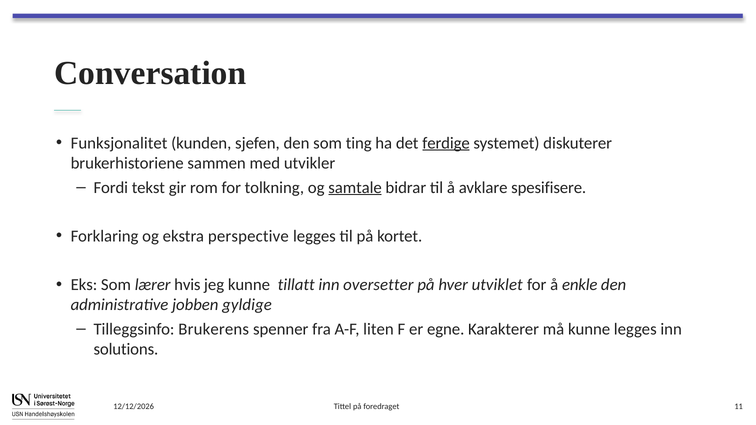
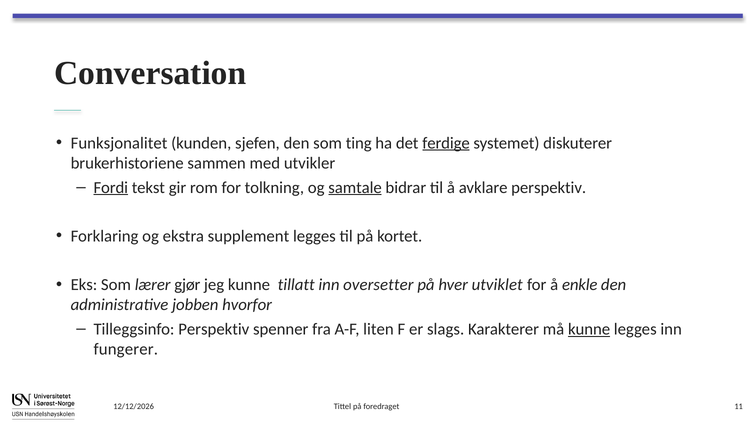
Fordi underline: none -> present (111, 188)
avklare spesifisere: spesifisere -> perspektiv (549, 188)
perspective: perspective -> supplement (248, 236)
hvis: hvis -> gjør (187, 285)
gyldige: gyldige -> hvorfor (247, 305)
Tilleggsinfo Brukerens: Brukerens -> Perspektiv (214, 329)
egne: egne -> slags (446, 329)
kunne underline: none -> present (589, 329)
solutions: solutions -> fungerer (126, 350)
